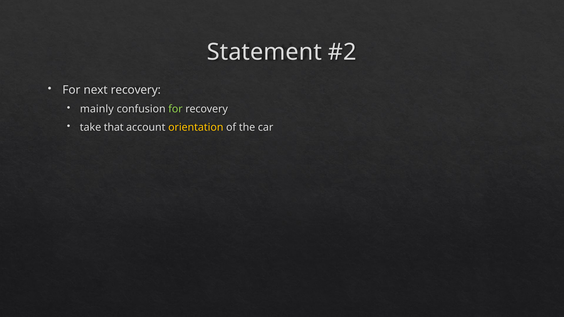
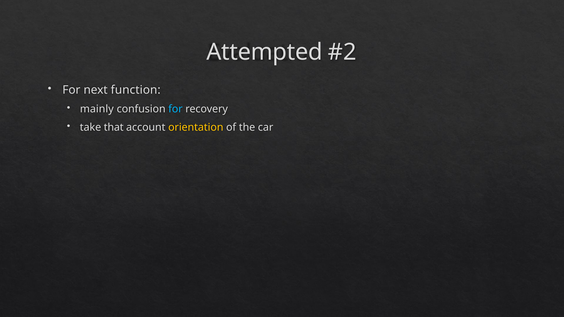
Statement: Statement -> Attempted (264, 52)
next recovery: recovery -> function (136, 90)
for colour: light green -> light blue (175, 109)
